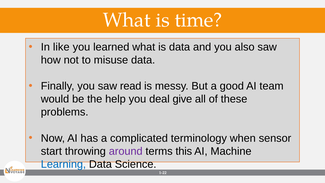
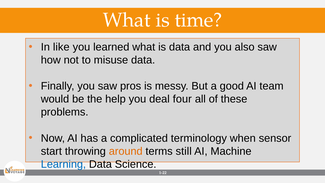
read: read -> pros (131, 86)
give: give -> four (182, 99)
around colour: purple -> orange (126, 151)
this: this -> still (184, 151)
